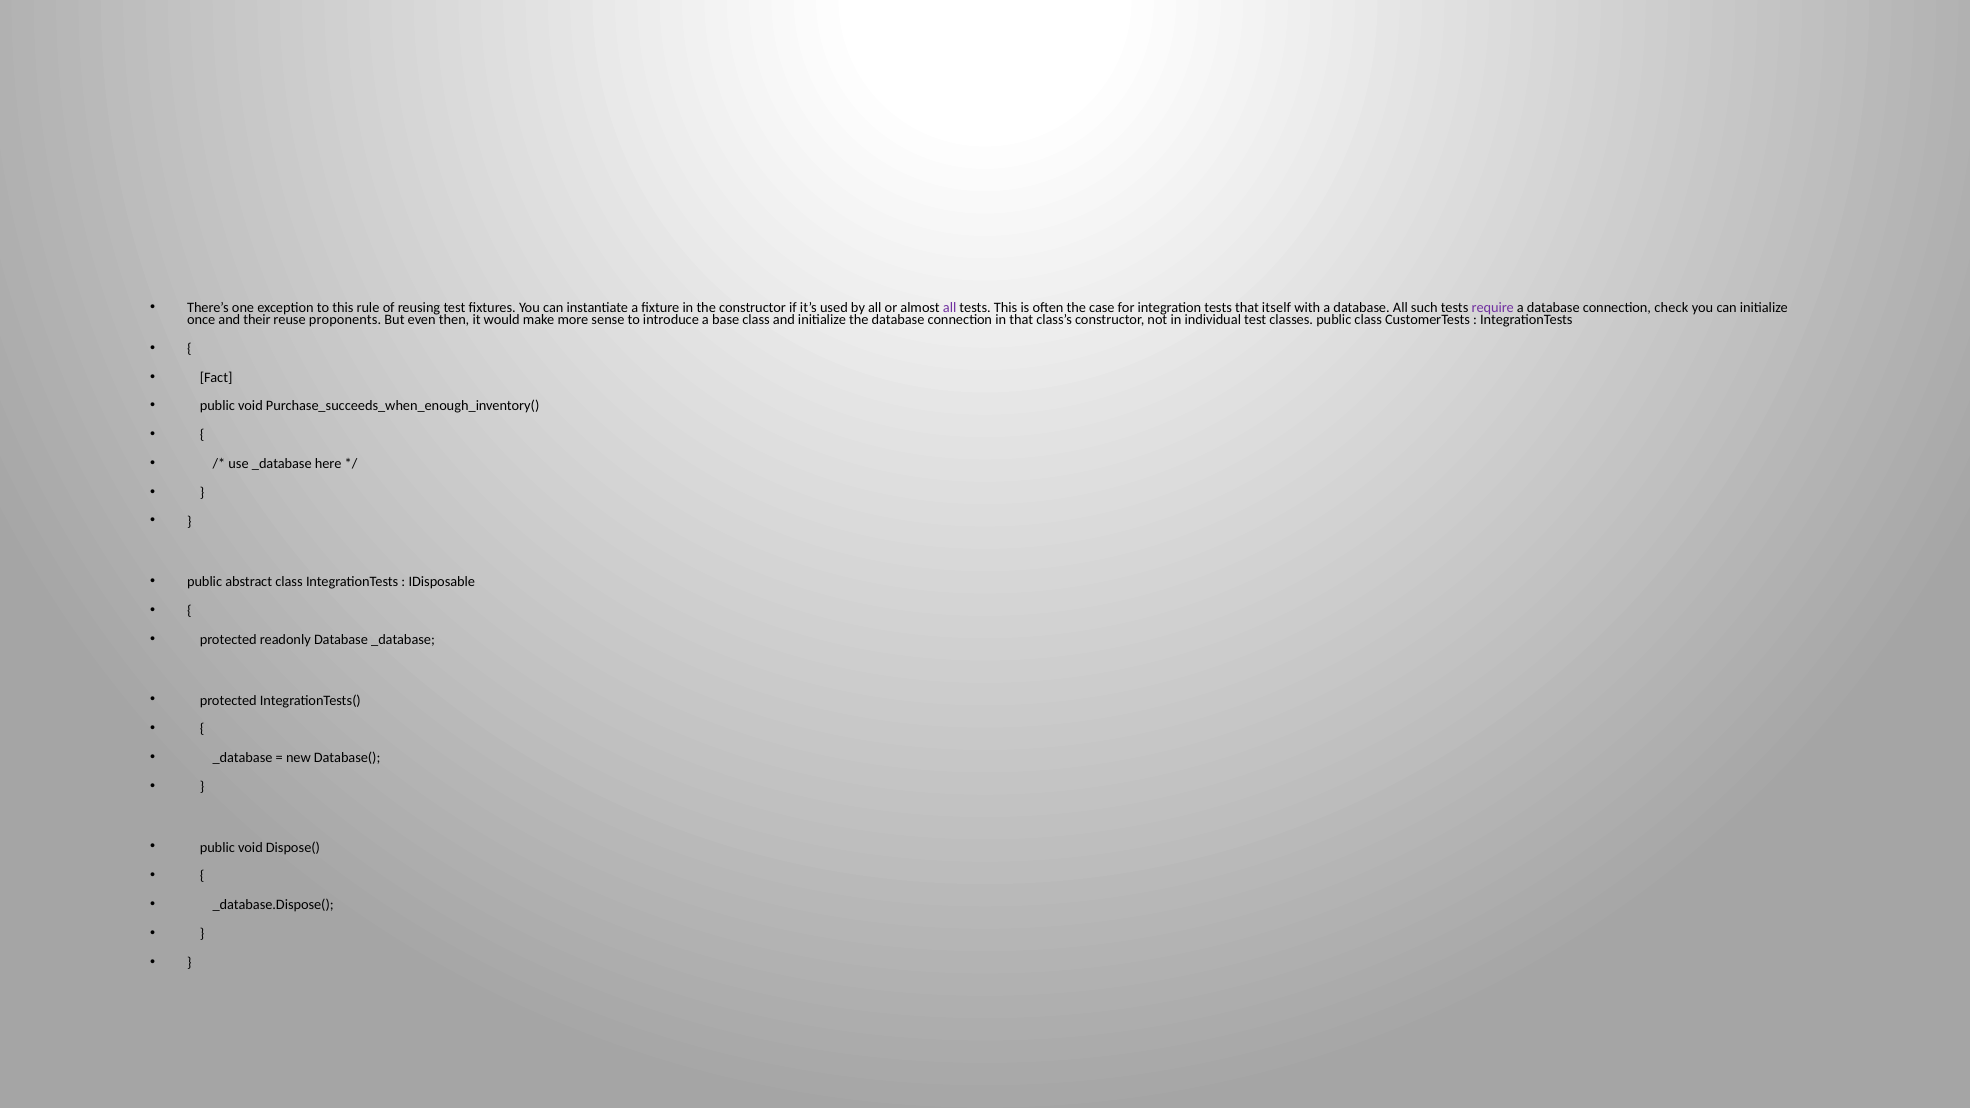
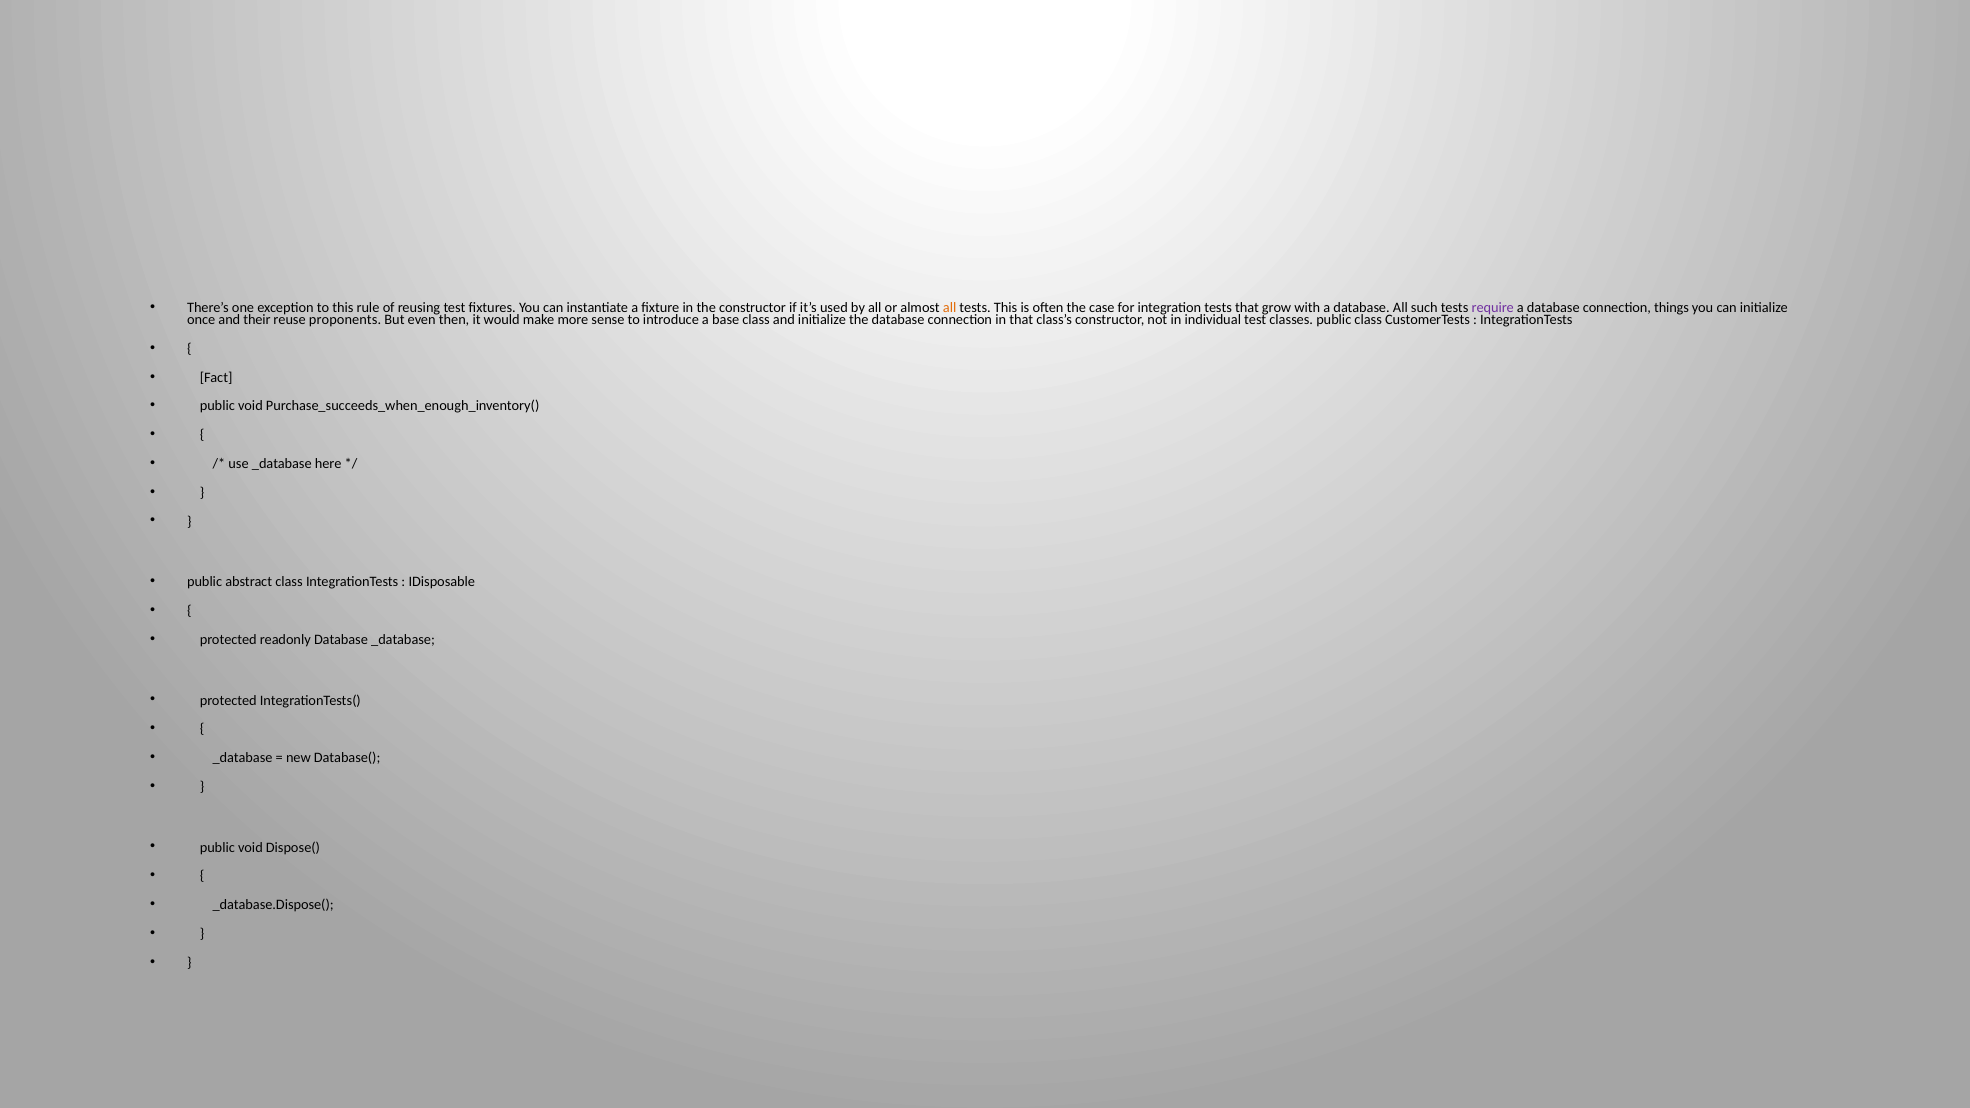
all colour: purple -> orange (950, 308)
itself: itself -> grow (1277, 308)
check: check -> things (1672, 308)
